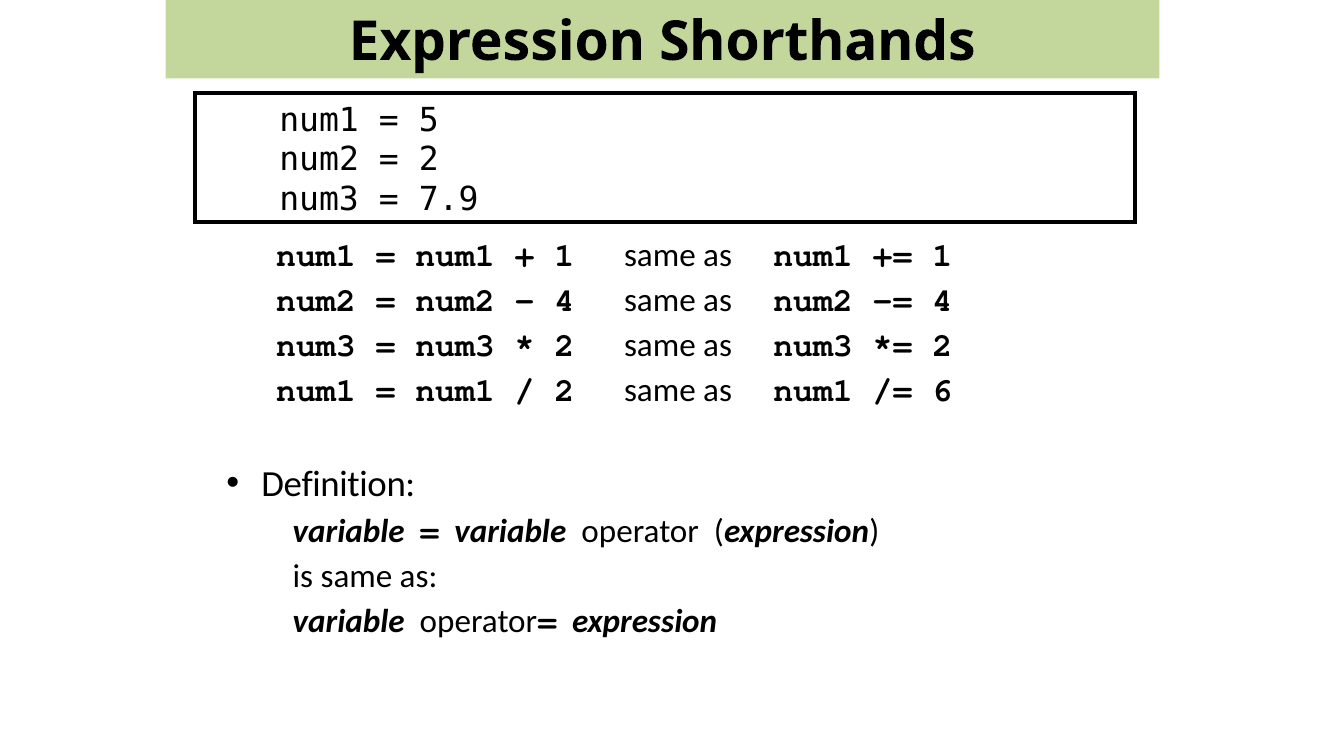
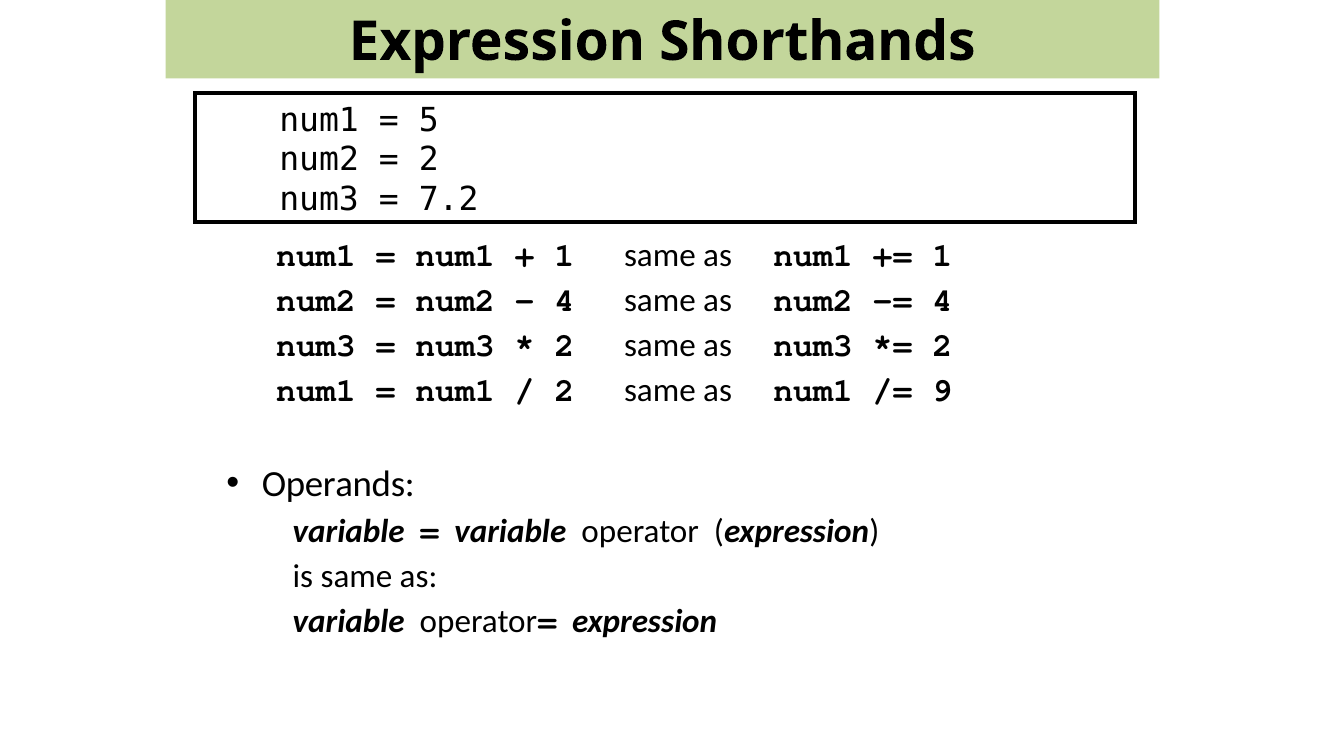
7.9: 7.9 -> 7.2 (449, 200)
6: 6 -> 9 (942, 391)
Definition: Definition -> Operands (338, 484)
